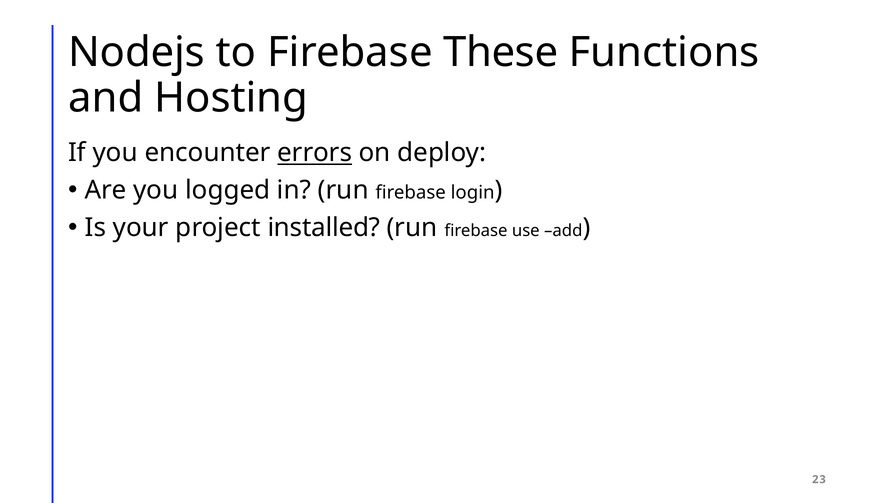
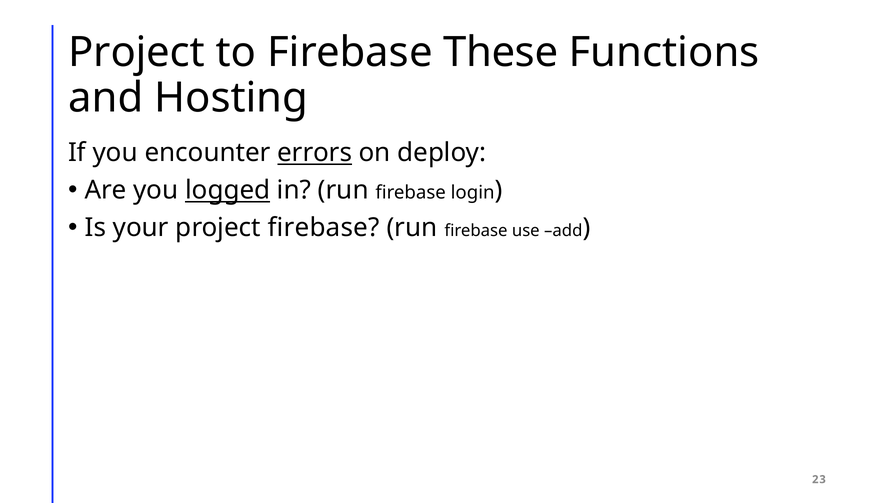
Nodejs: Nodejs -> Project (137, 52)
logged underline: none -> present (228, 190)
project installed: installed -> firebase (324, 228)
